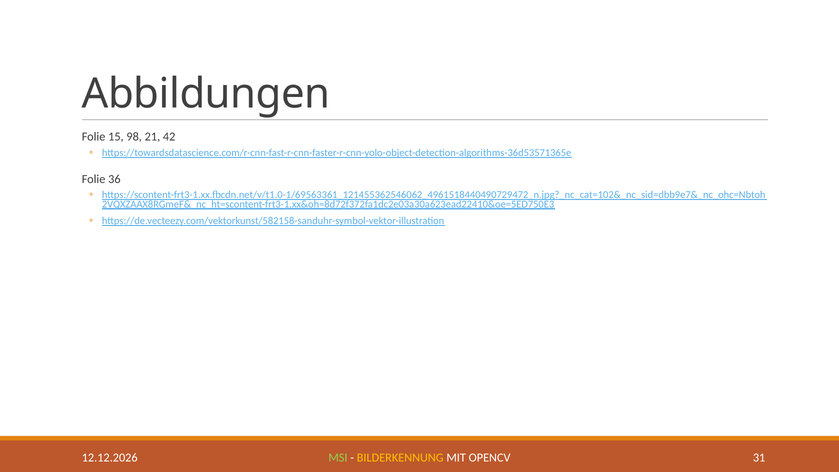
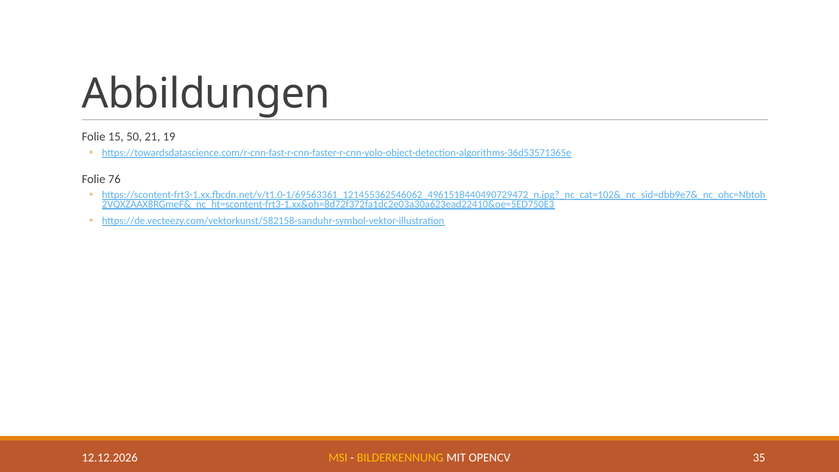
98: 98 -> 50 (134, 137)
42: 42 -> 19 (169, 137)
36: 36 -> 76 (114, 179)
MSI colour: light green -> yellow (338, 458)
31: 31 -> 35 (759, 458)
